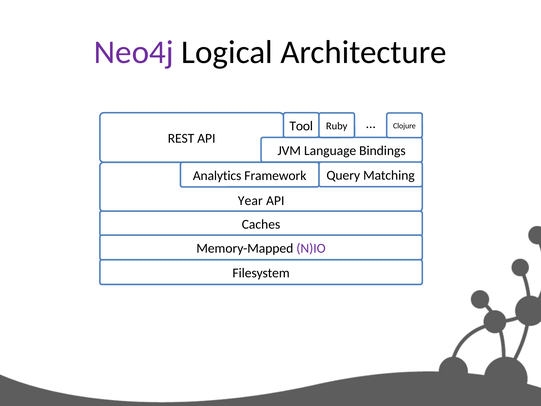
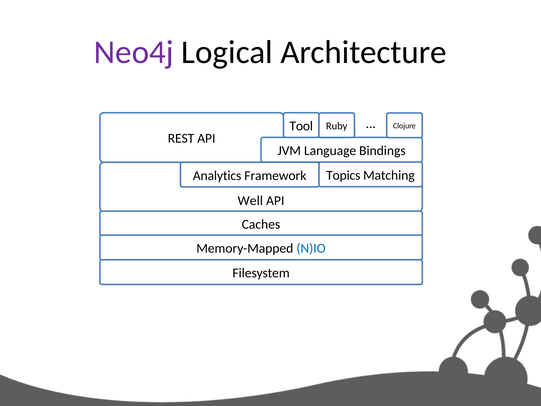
Query: Query -> Topics (343, 175)
Year: Year -> Well (250, 200)
N)IO colour: purple -> blue (311, 248)
